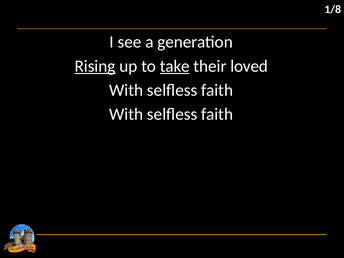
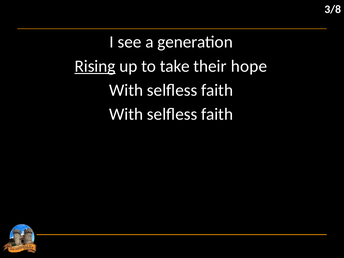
1/8: 1/8 -> 3/8 (333, 9)
take underline: present -> none (175, 66)
loved: loved -> hope (249, 66)
